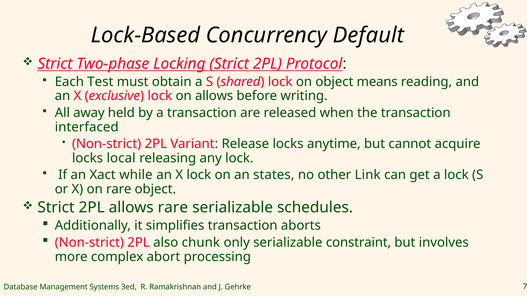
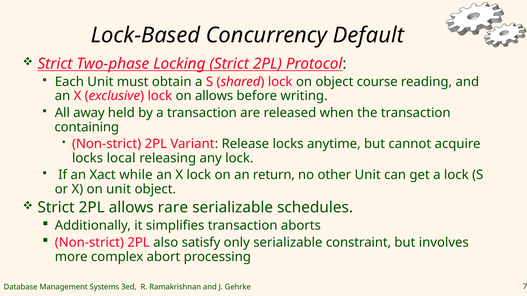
Each Test: Test -> Unit (100, 82)
means: means -> course (377, 82)
interfaced: interfaced -> containing (87, 127)
states: states -> return (274, 175)
other Link: Link -> Unit (368, 175)
on rare: rare -> unit (119, 189)
chunk: chunk -> satisfy (201, 243)
